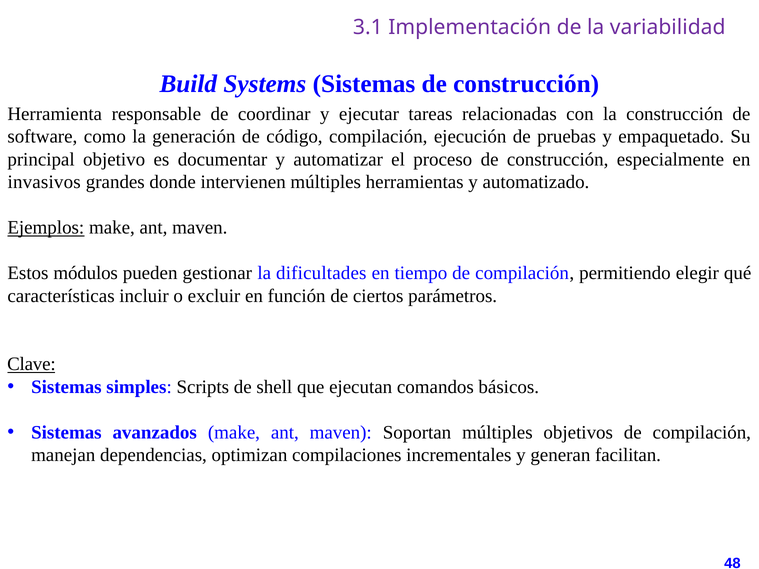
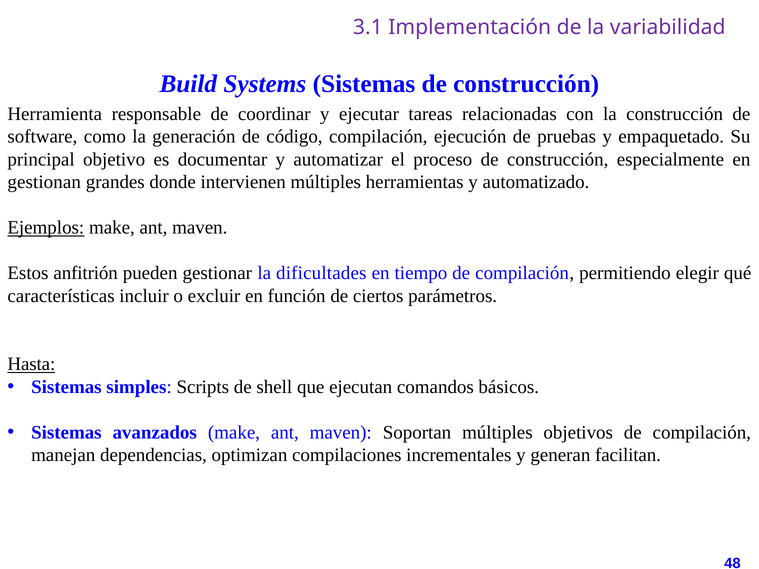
invasivos: invasivos -> gestionan (44, 182)
módulos: módulos -> anfitrión (86, 273)
Clave: Clave -> Hasta (31, 364)
